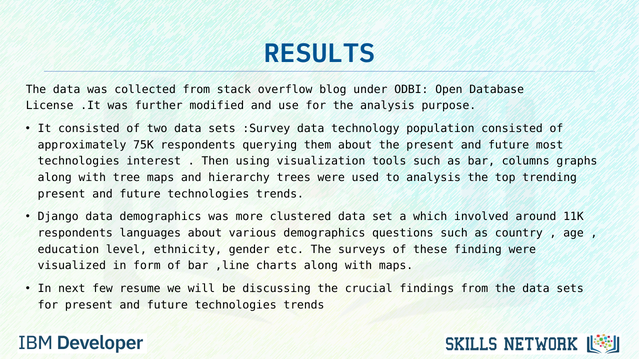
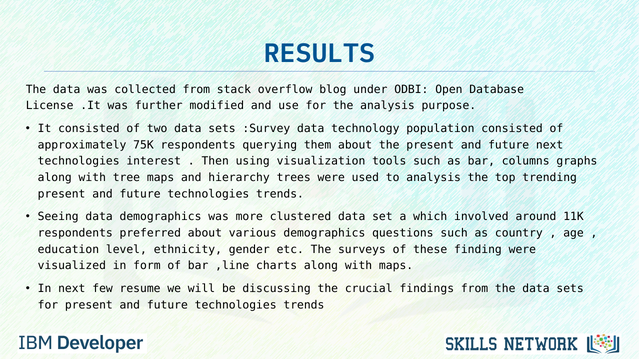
future most: most -> next (550, 145)
Django: Django -> Seeing (58, 217)
languages: languages -> preferred (150, 233)
